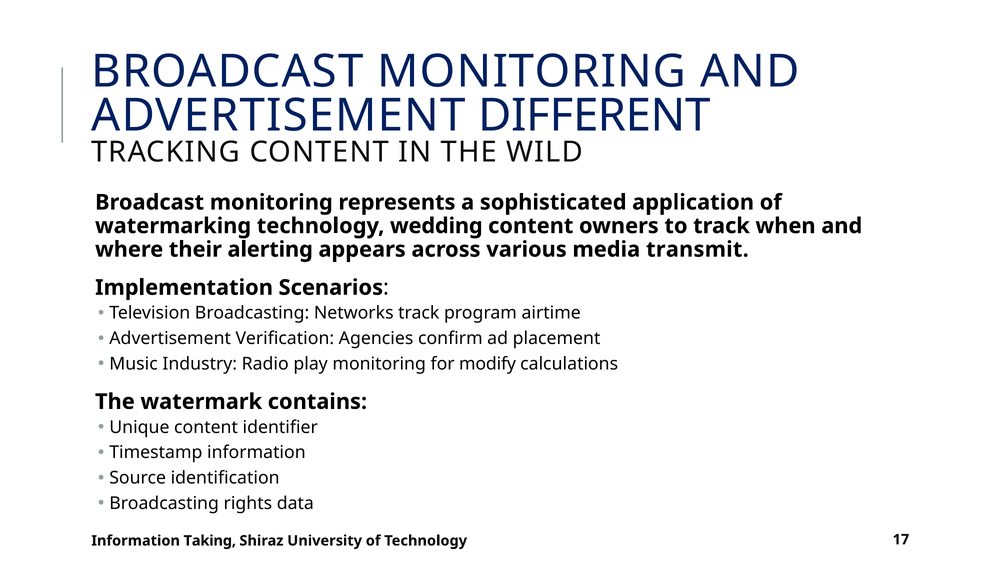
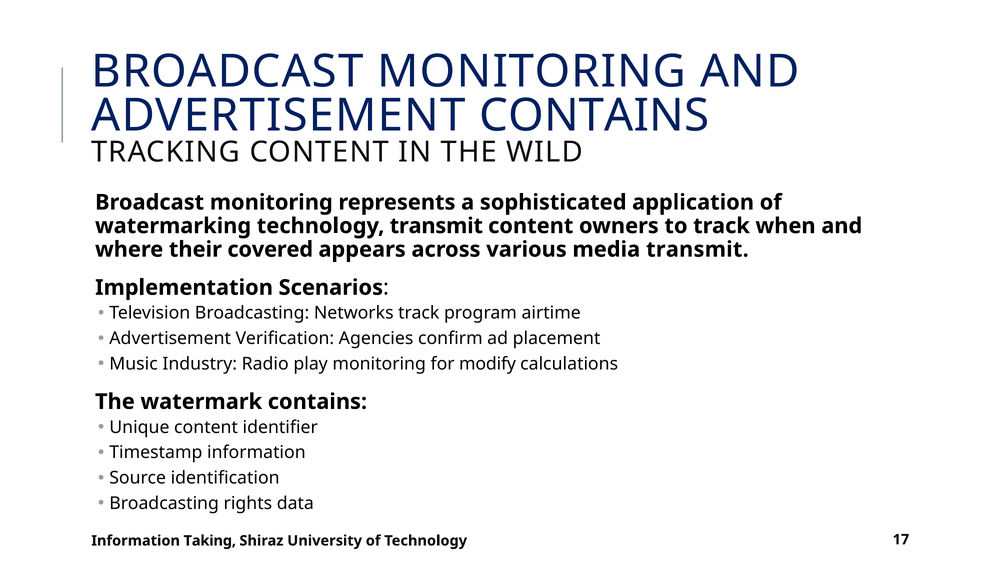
ADVERTISEMENT DIFFERENT: DIFFERENT -> CONTAINS (594, 116)
technology wedding: wedding -> transmit (436, 226)
alerting: alerting -> covered (270, 250)
